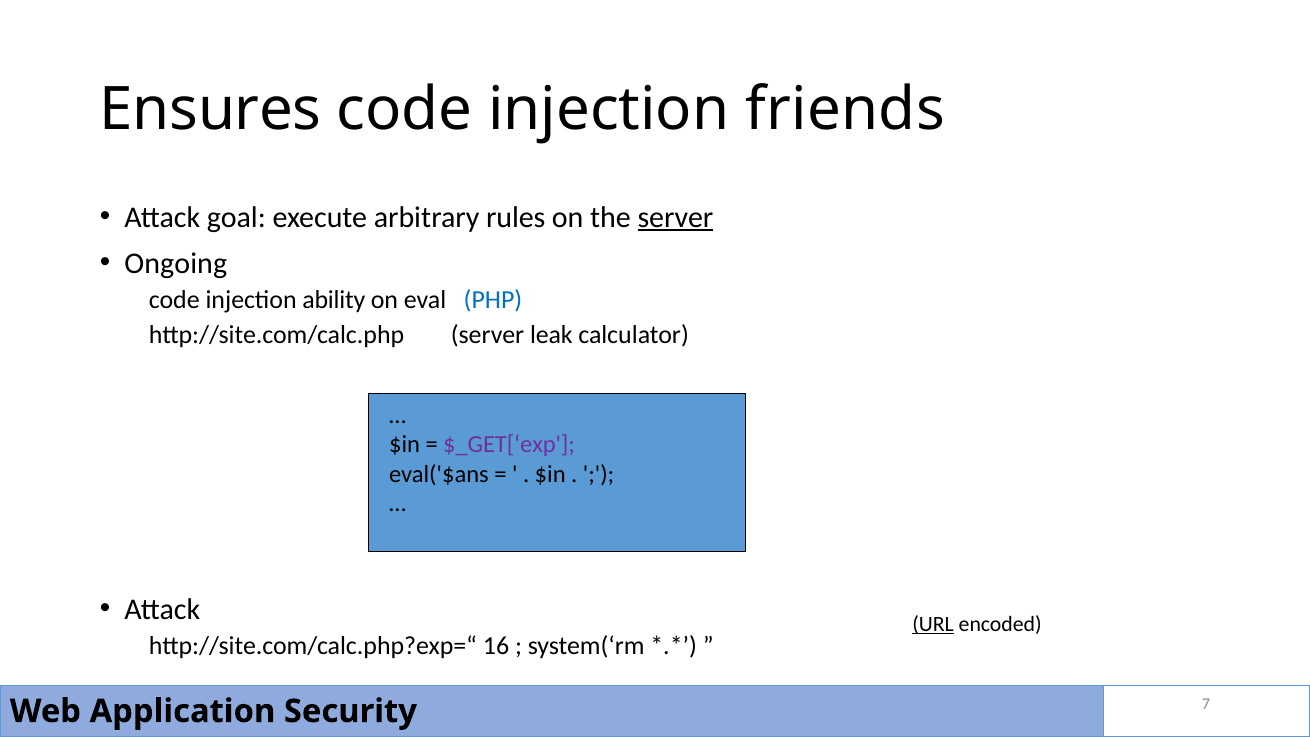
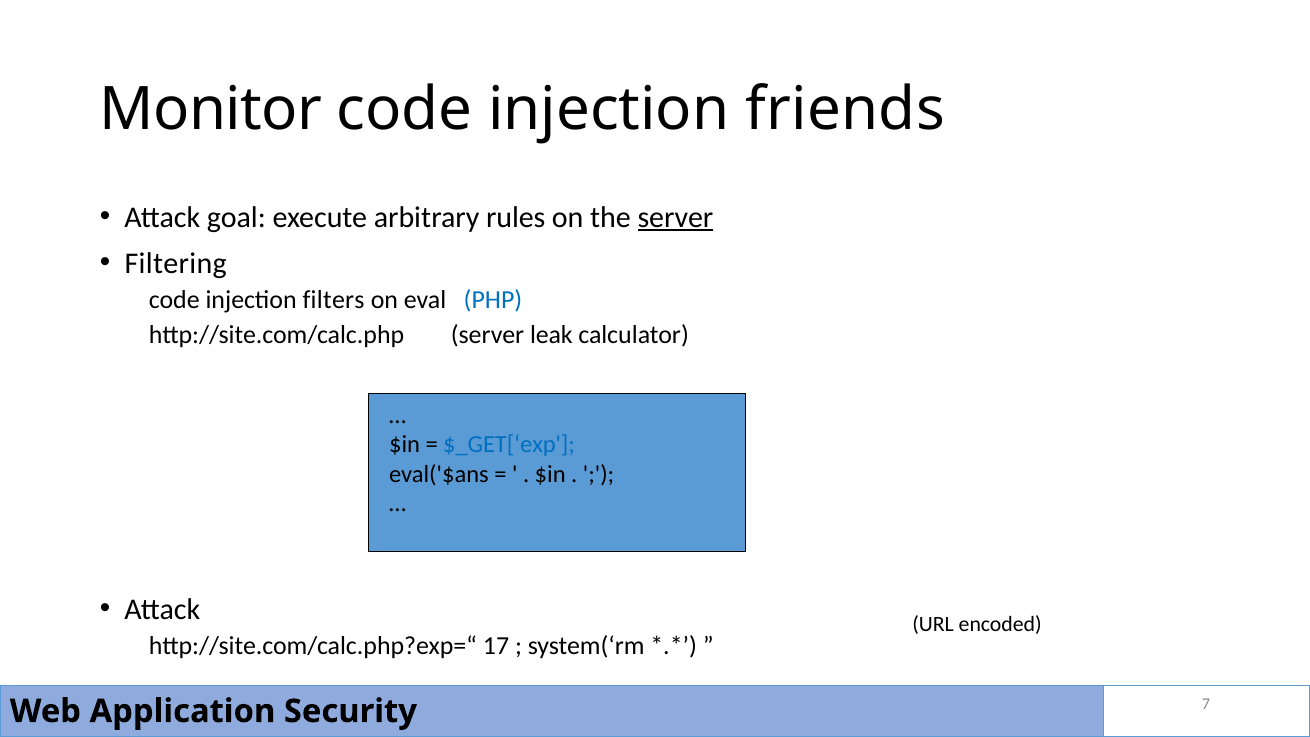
Ensures: Ensures -> Monitor (211, 110)
Ongoing: Ongoing -> Filtering (176, 263)
ability: ability -> filters (334, 300)
$_GET[‘exp colour: purple -> blue (509, 445)
URL underline: present -> none (933, 624)
16: 16 -> 17 (496, 646)
